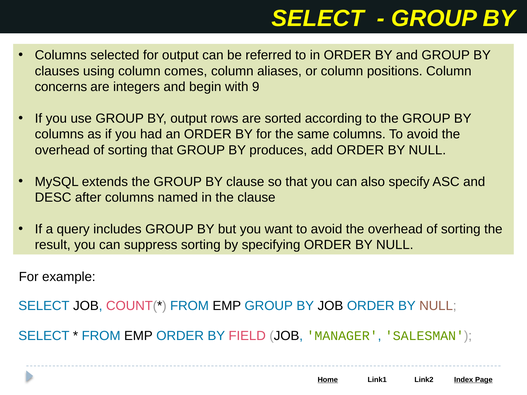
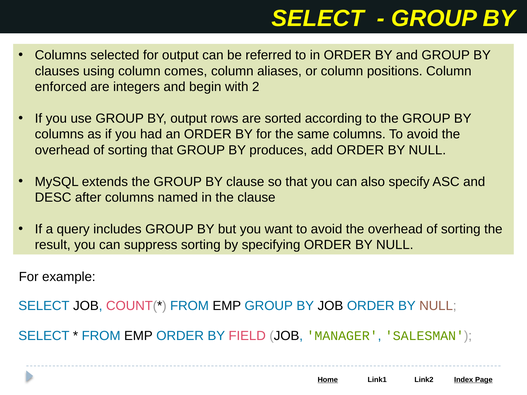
concerns: concerns -> enforced (61, 87)
9: 9 -> 2 (256, 87)
